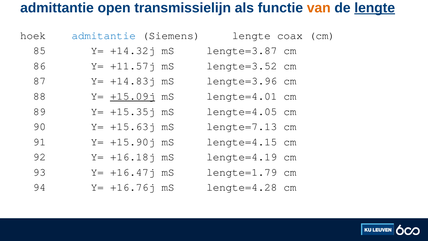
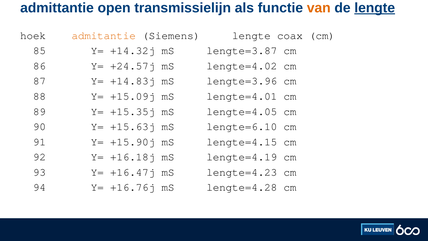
admitantie colour: blue -> orange (104, 36)
+11.57j: +11.57j -> +24.57j (133, 66)
lengte=3.52: lengte=3.52 -> lengte=4.02 (242, 66)
+15.09j underline: present -> none (133, 96)
lengte=7.13: lengte=7.13 -> lengte=6.10 (242, 127)
lengte=1.79: lengte=1.79 -> lengte=4.23 (242, 172)
